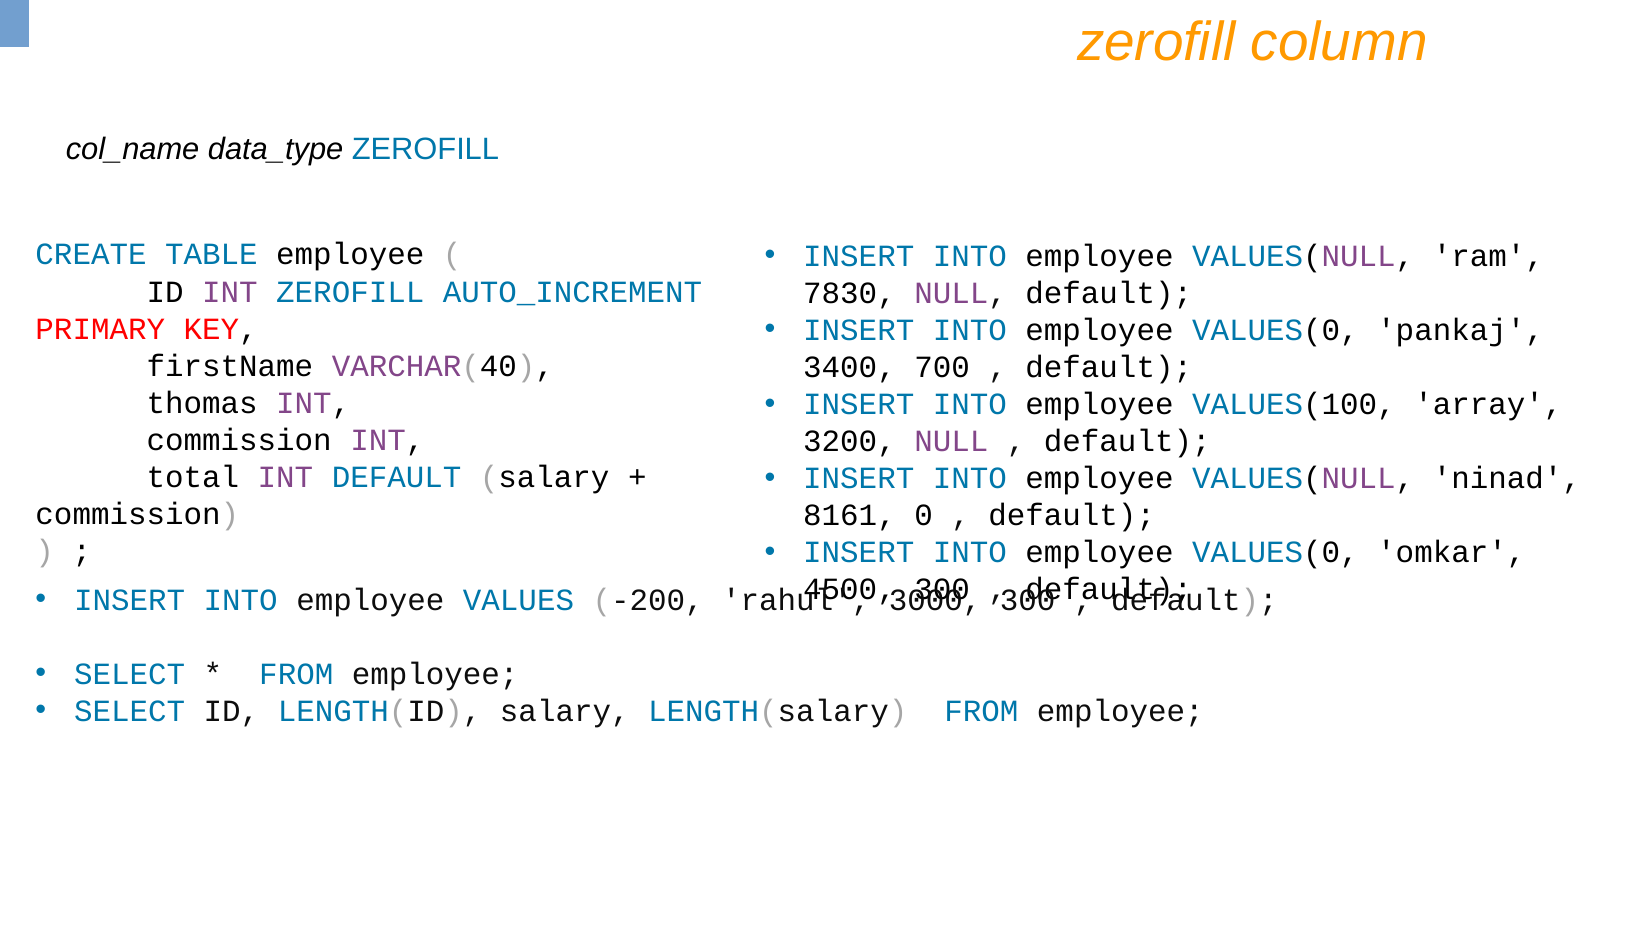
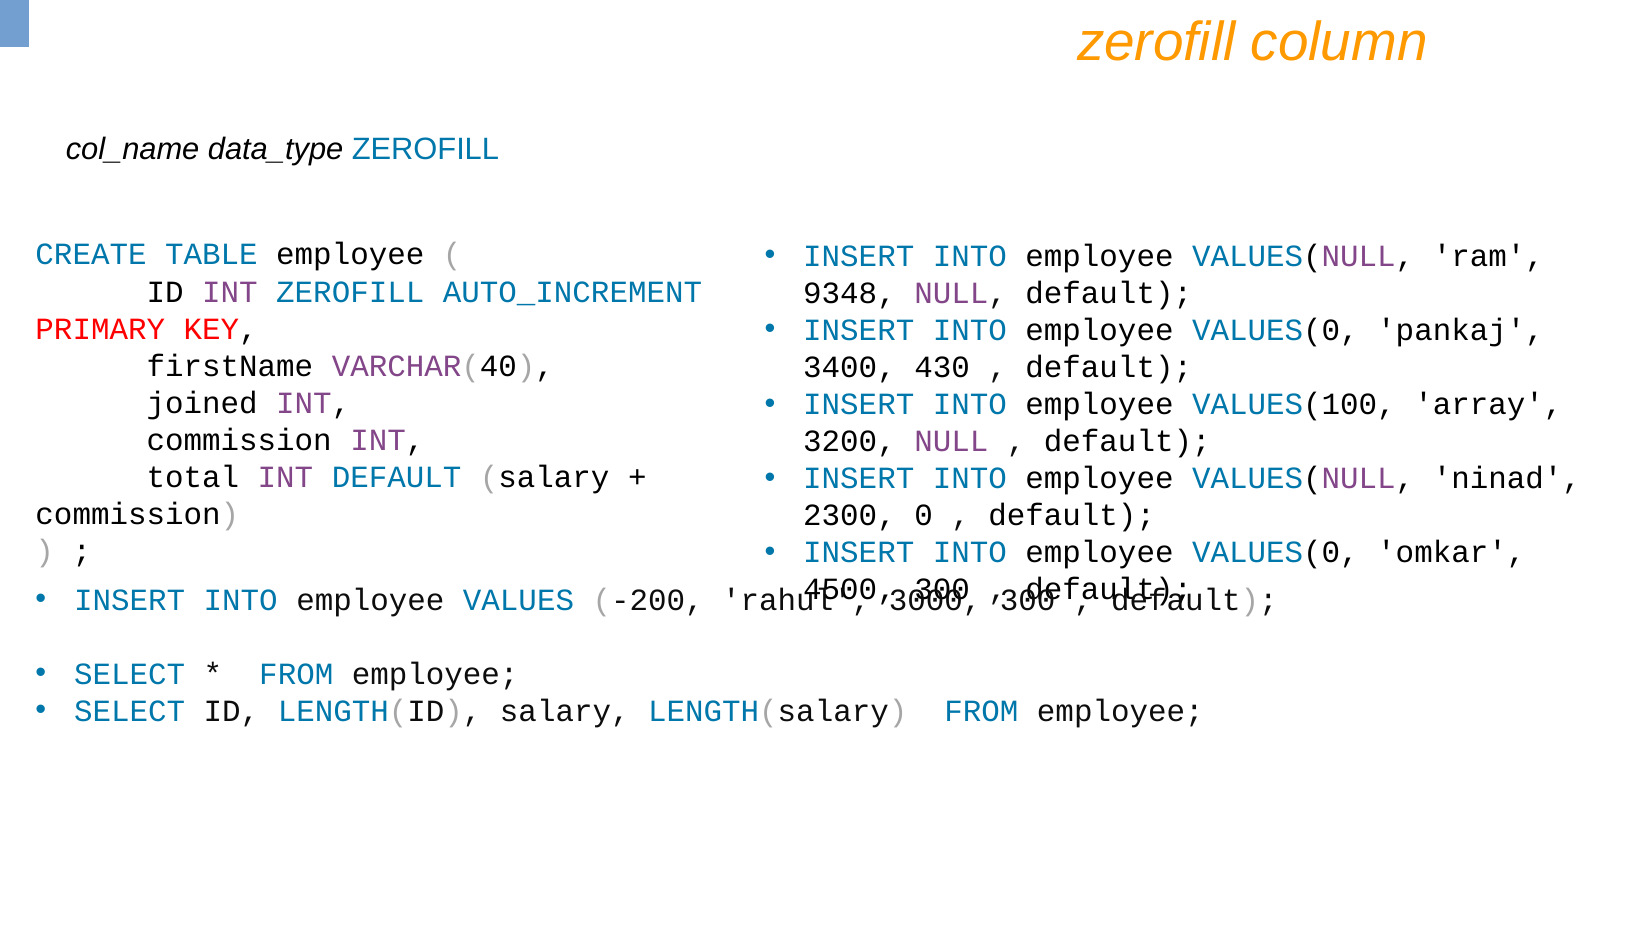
7830: 7830 -> 9348 (849, 293)
700: 700 -> 430 (942, 367)
thomas: thomas -> joined (202, 403)
8161: 8161 -> 2300 (849, 516)
